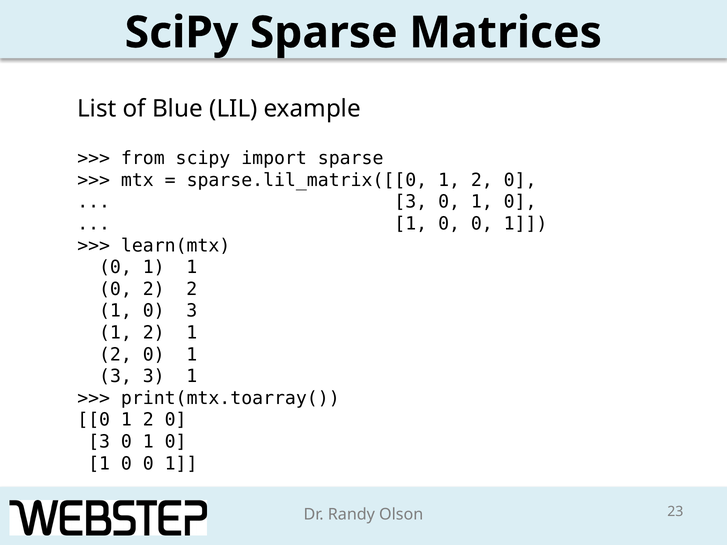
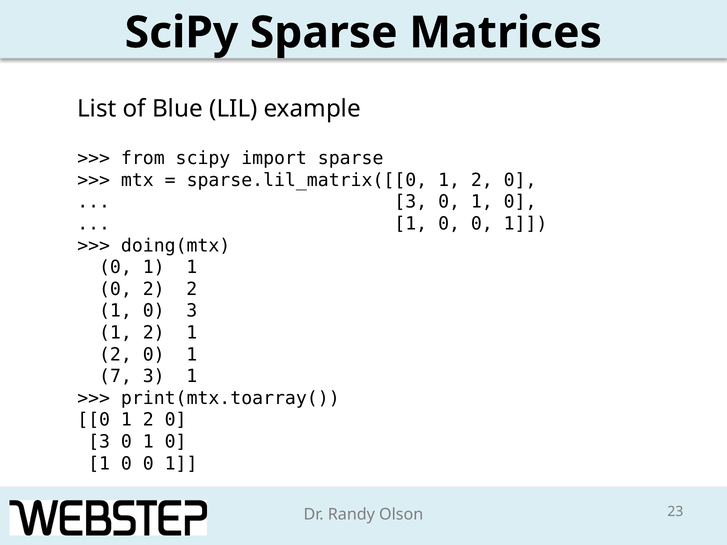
learn(mtx: learn(mtx -> doing(mtx (176, 246)
3: 3 -> 7 (115, 377)
